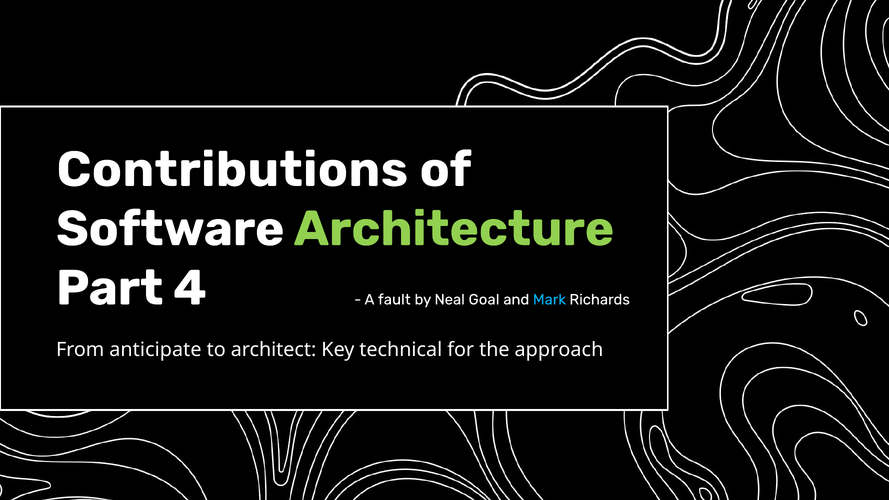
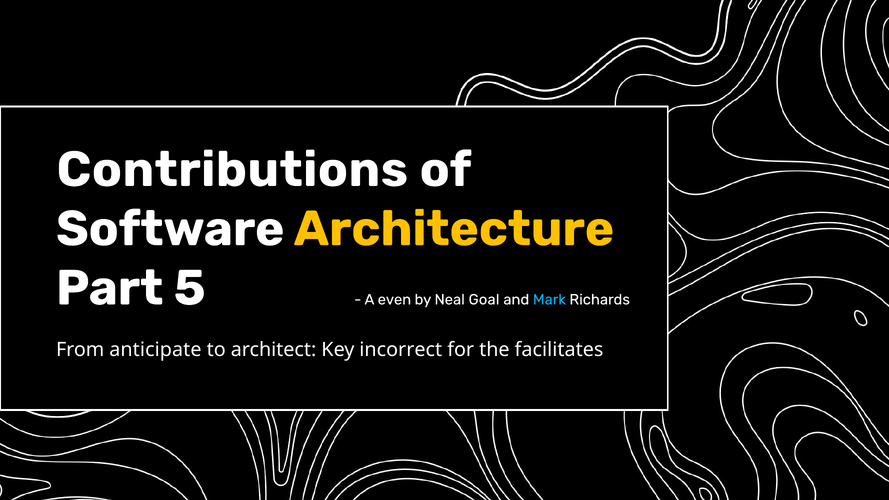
Architecture colour: light green -> yellow (454, 229)
4: 4 -> 5 (190, 288)
fault: fault -> even (394, 300)
technical: technical -> incorrect (401, 350)
approach: approach -> facilitates (559, 350)
